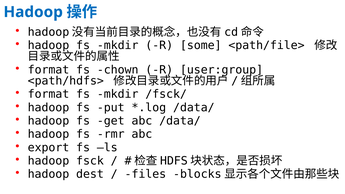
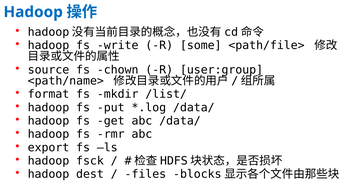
hadoop fs mkdir: mkdir -> write (118, 45)
format: format -> source (48, 70)
<path/hdfs>: <path/hdfs> -> <path/name> (66, 81)
/fsck/: /fsck/ -> /list/ (166, 94)
